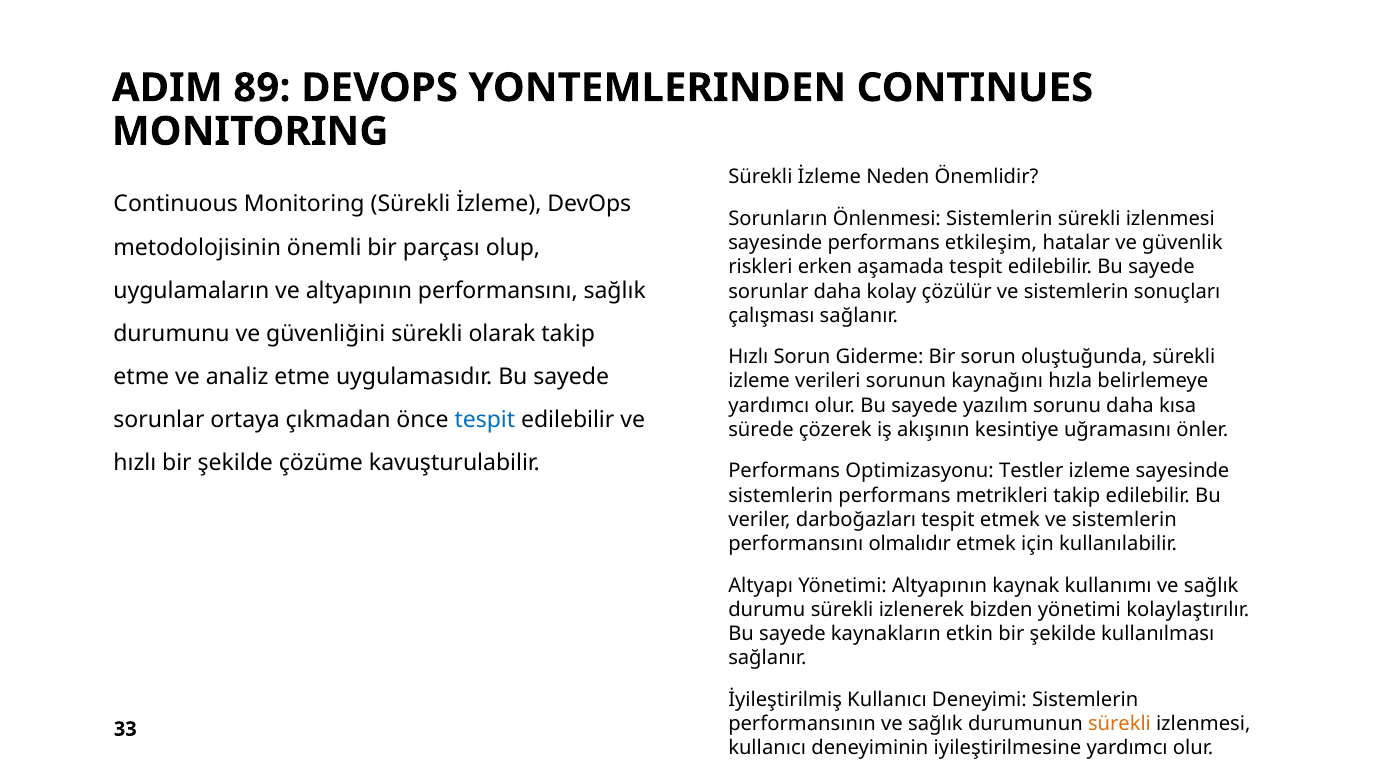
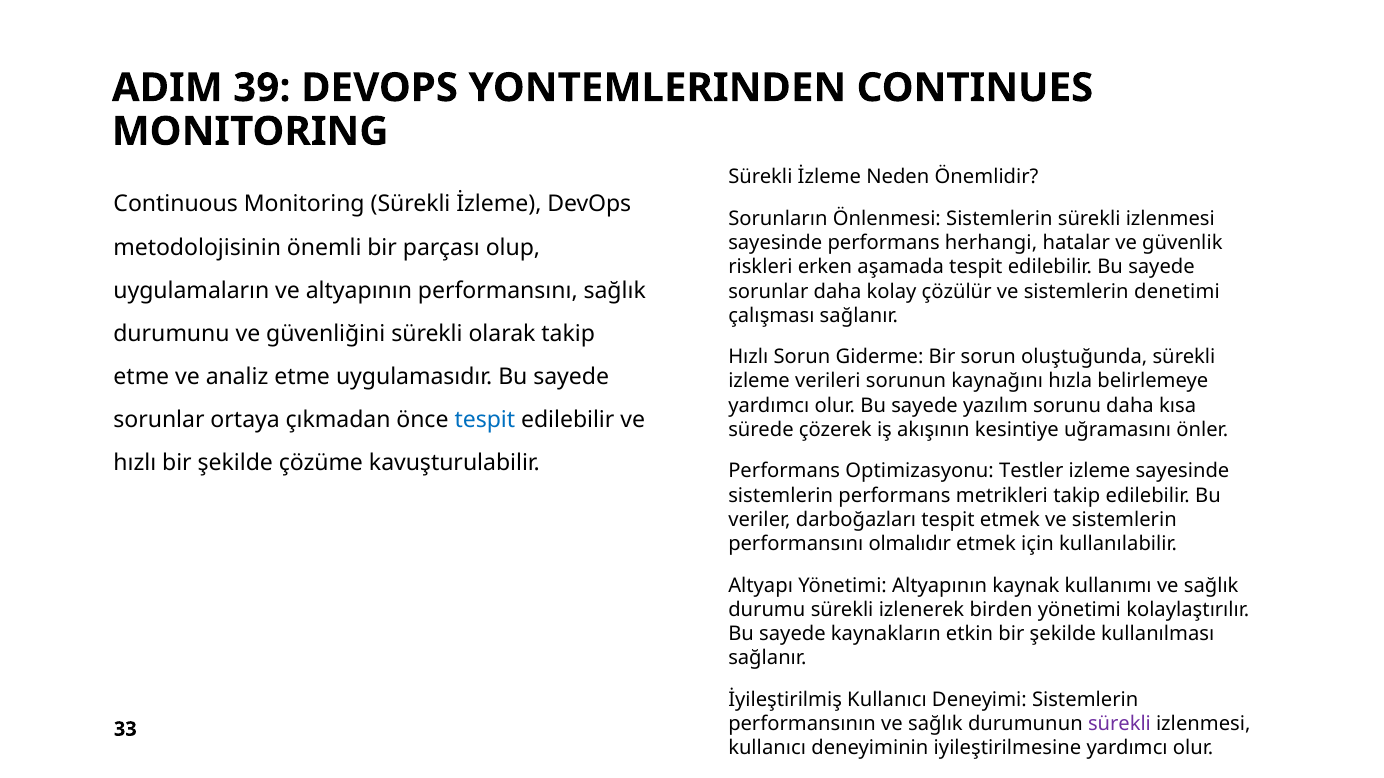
89: 89 -> 39 (262, 88)
etkileşim: etkileşim -> herhangi (991, 243)
sonuçları: sonuçları -> denetimi (1177, 292)
bizden: bizden -> birden (1001, 610)
sürekli colour: orange -> purple (1120, 724)
